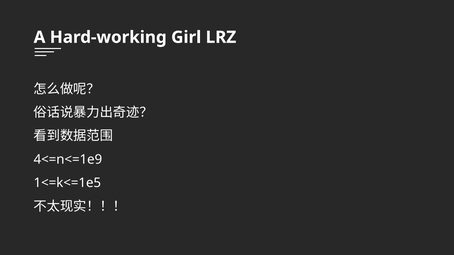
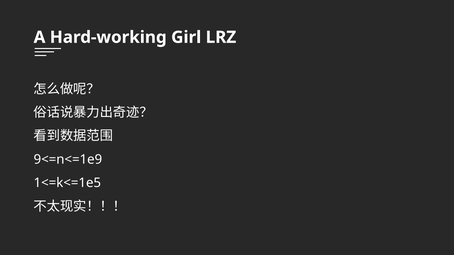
4<=n<=1e9: 4<=n<=1e9 -> 9<=n<=1e9 (68, 160)
